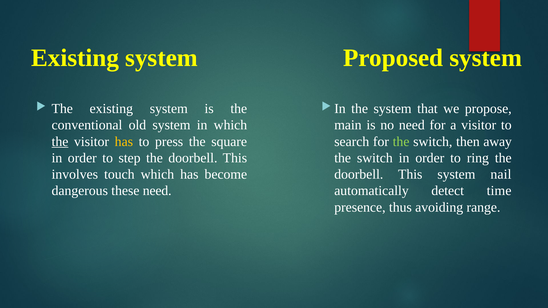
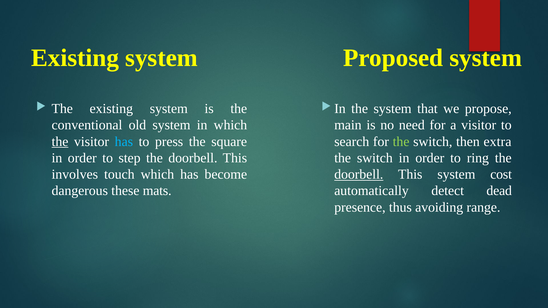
has colour: yellow -> light blue (124, 142)
away: away -> extra (497, 142)
doorbell underline: none -> present (359, 175)
nail: nail -> cost (501, 175)
these need: need -> mats (157, 191)
time: time -> dead (499, 191)
